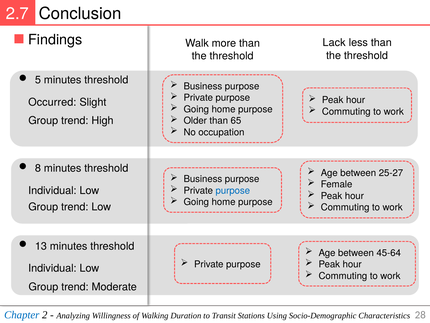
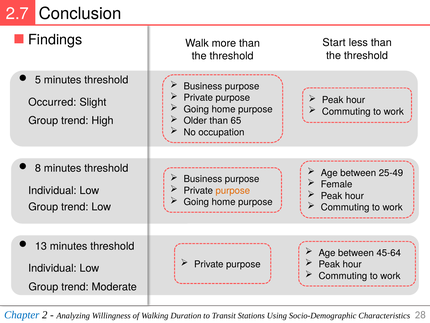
Lack: Lack -> Start (334, 43)
25-27: 25-27 -> 25-49 (391, 173)
purpose colour: blue -> orange (233, 190)
